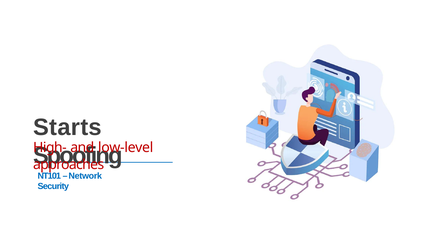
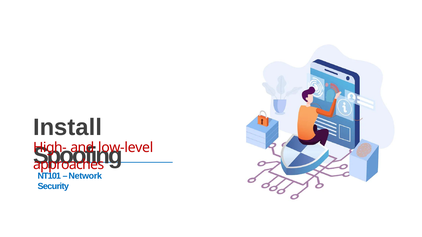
Starts: Starts -> Install (68, 127)
